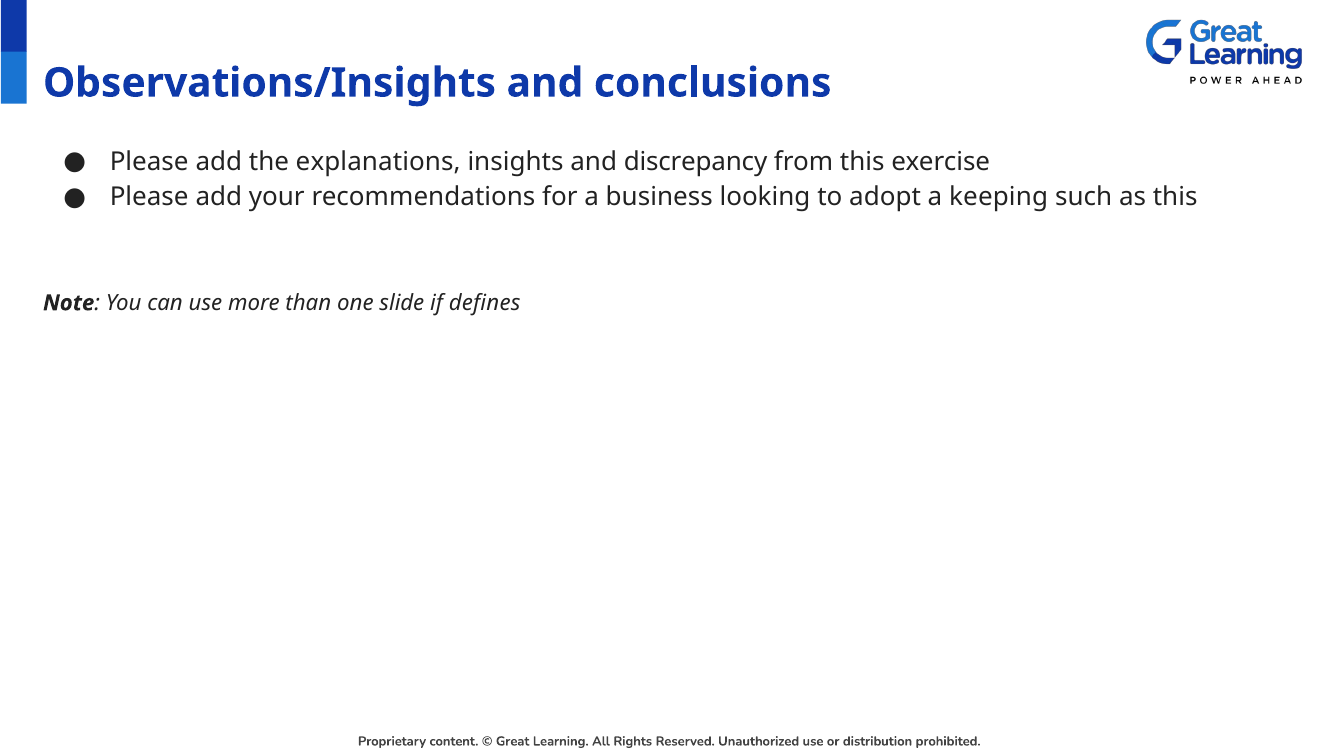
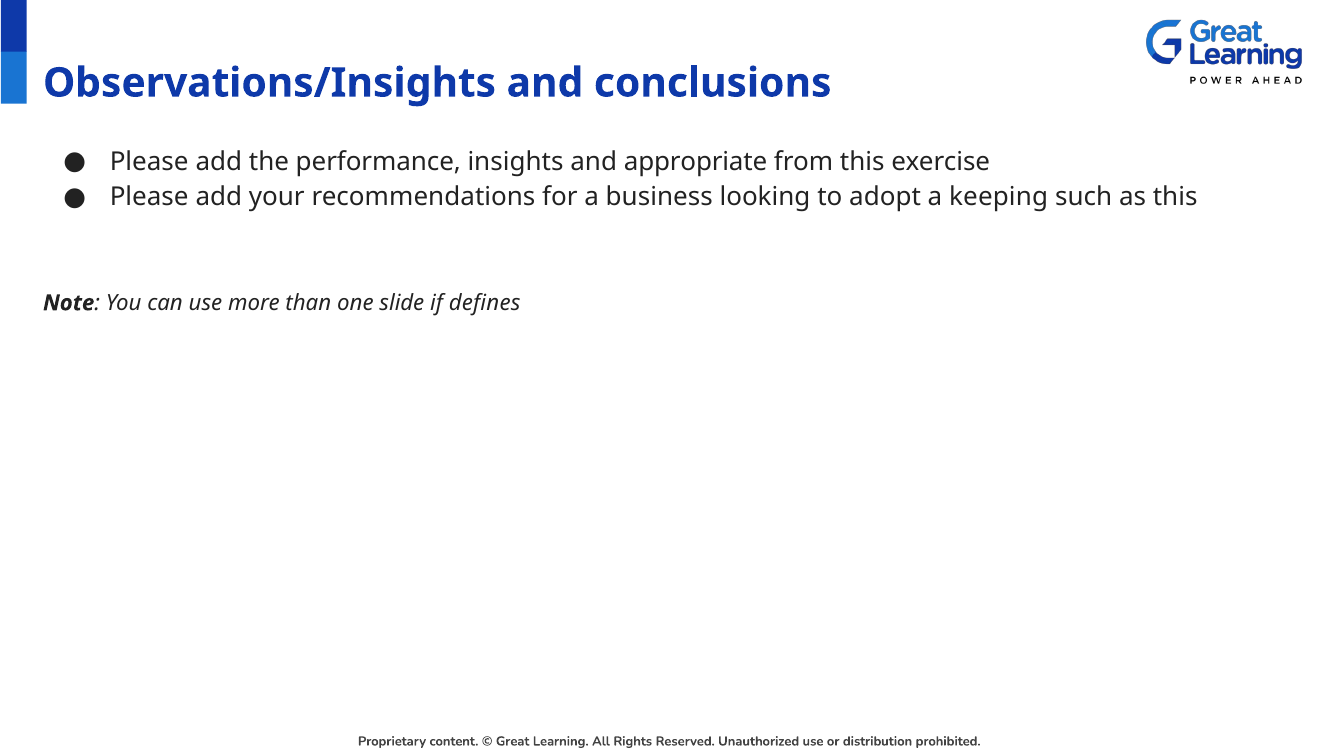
explanations: explanations -> performance (378, 161)
discrepancy: discrepancy -> appropriate (696, 161)
